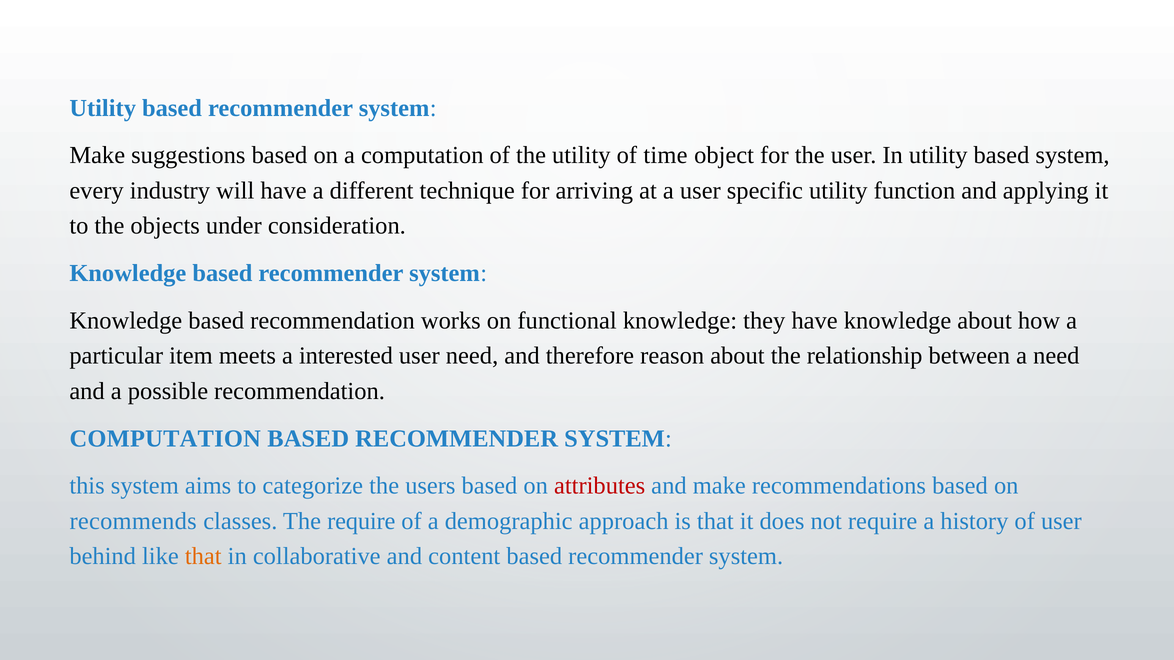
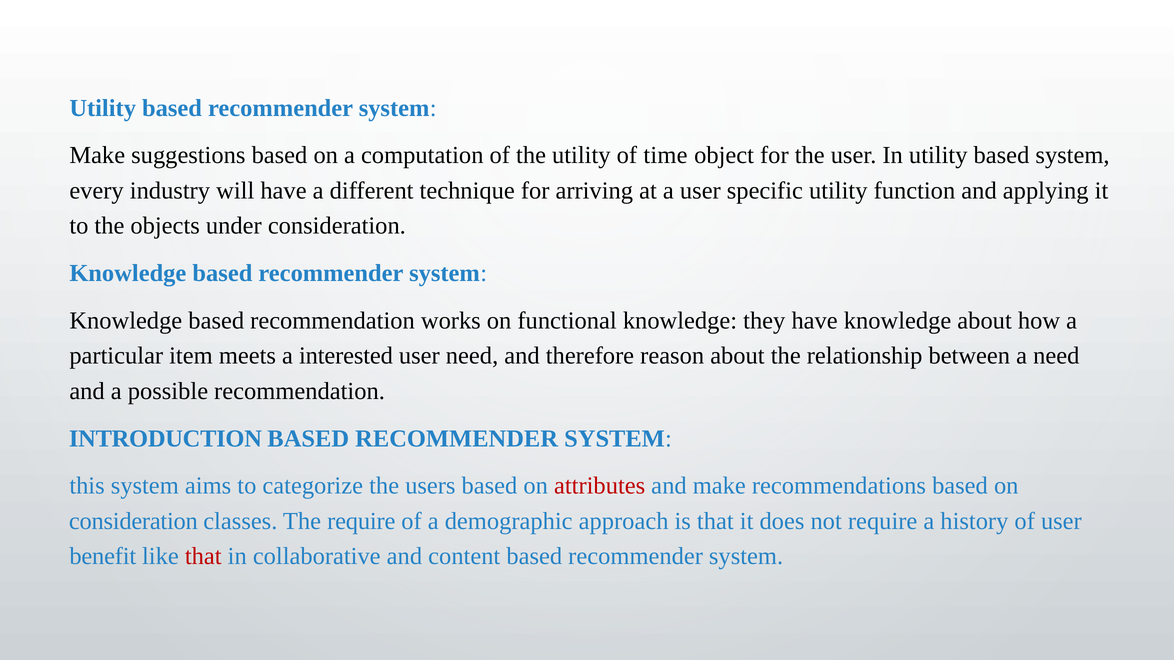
COMPUTATION: COMPUTATION -> INTRODUCTION (165, 439)
recommends: recommends -> consideration (133, 521)
behind: behind -> benefit (103, 557)
that colour: orange -> red (203, 557)
